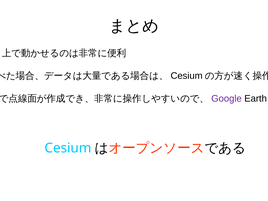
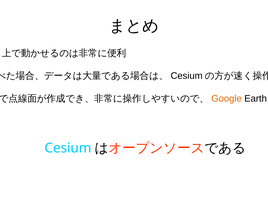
Google colour: purple -> orange (227, 99)
